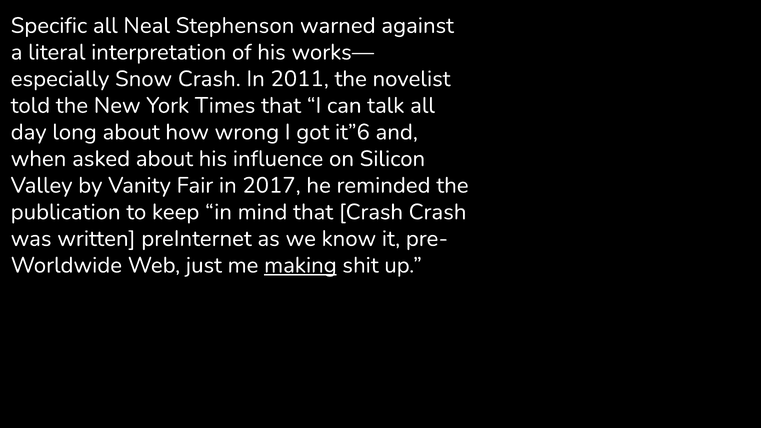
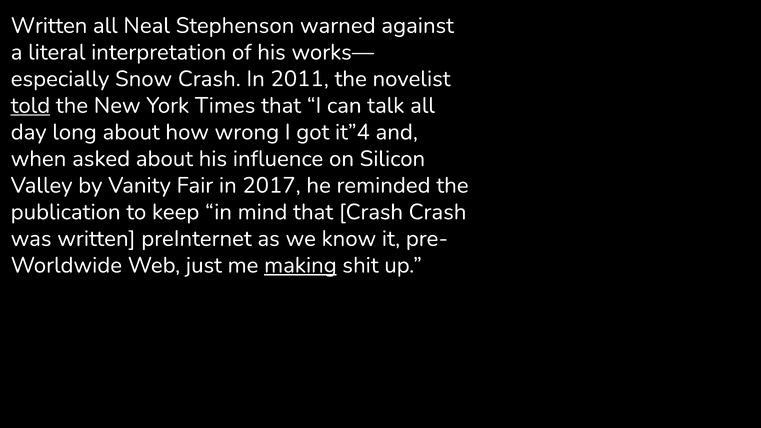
Specific: Specific -> Written (49, 26)
told underline: none -> present (30, 105)
it”6: it”6 -> it”4 (352, 132)
